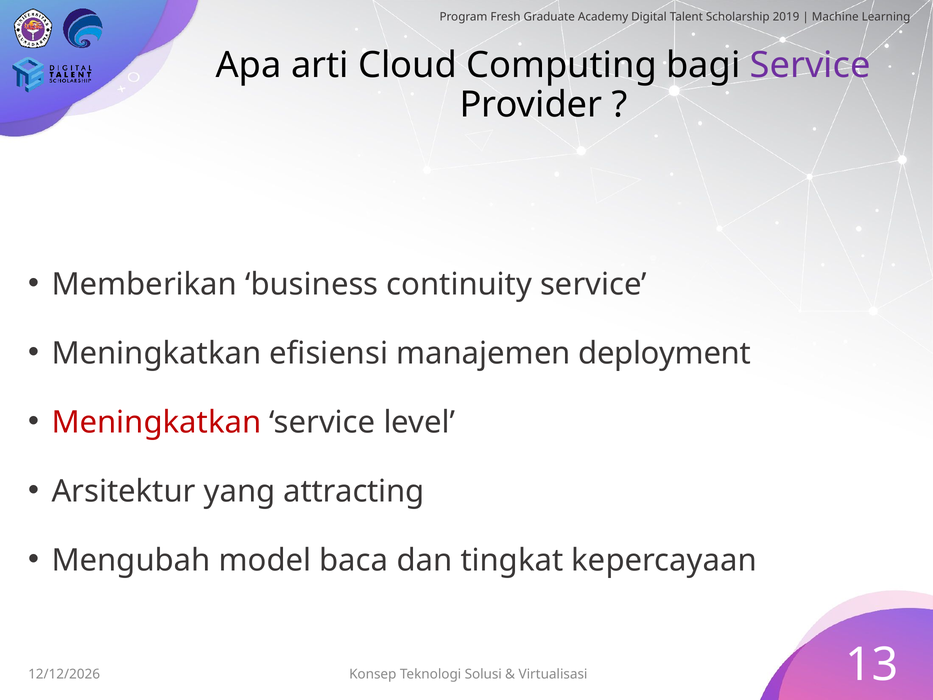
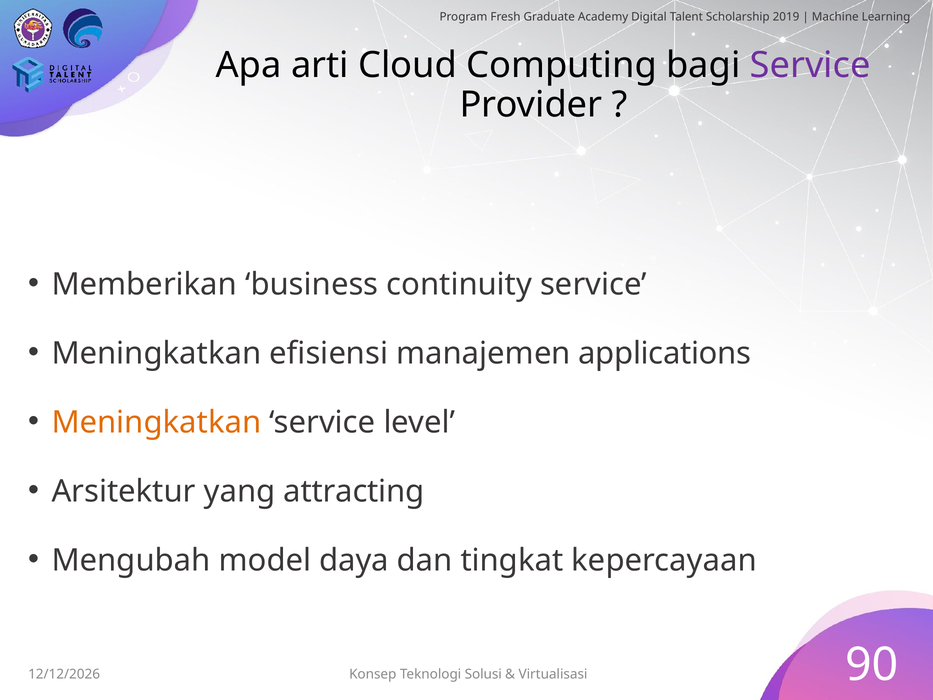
deployment: deployment -> applications (665, 353)
Meningkatkan colour: red -> orange (156, 422)
baca: baca -> daya (354, 560)
13: 13 -> 90 (872, 665)
